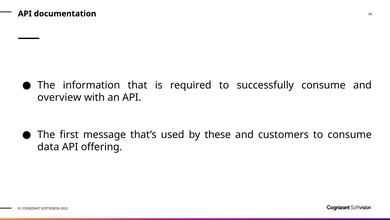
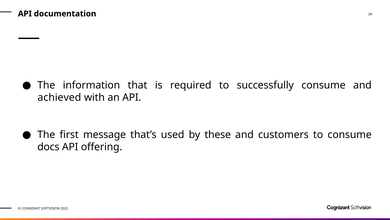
overview: overview -> achieved (59, 97)
data: data -> docs (48, 147)
